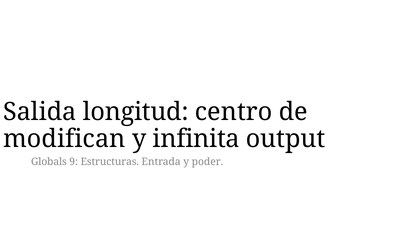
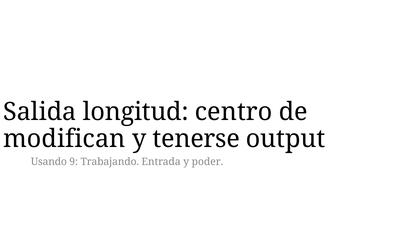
infinita: infinita -> tenerse (196, 139)
Globals: Globals -> Usando (49, 161)
Estructuras: Estructuras -> Trabajando (110, 161)
